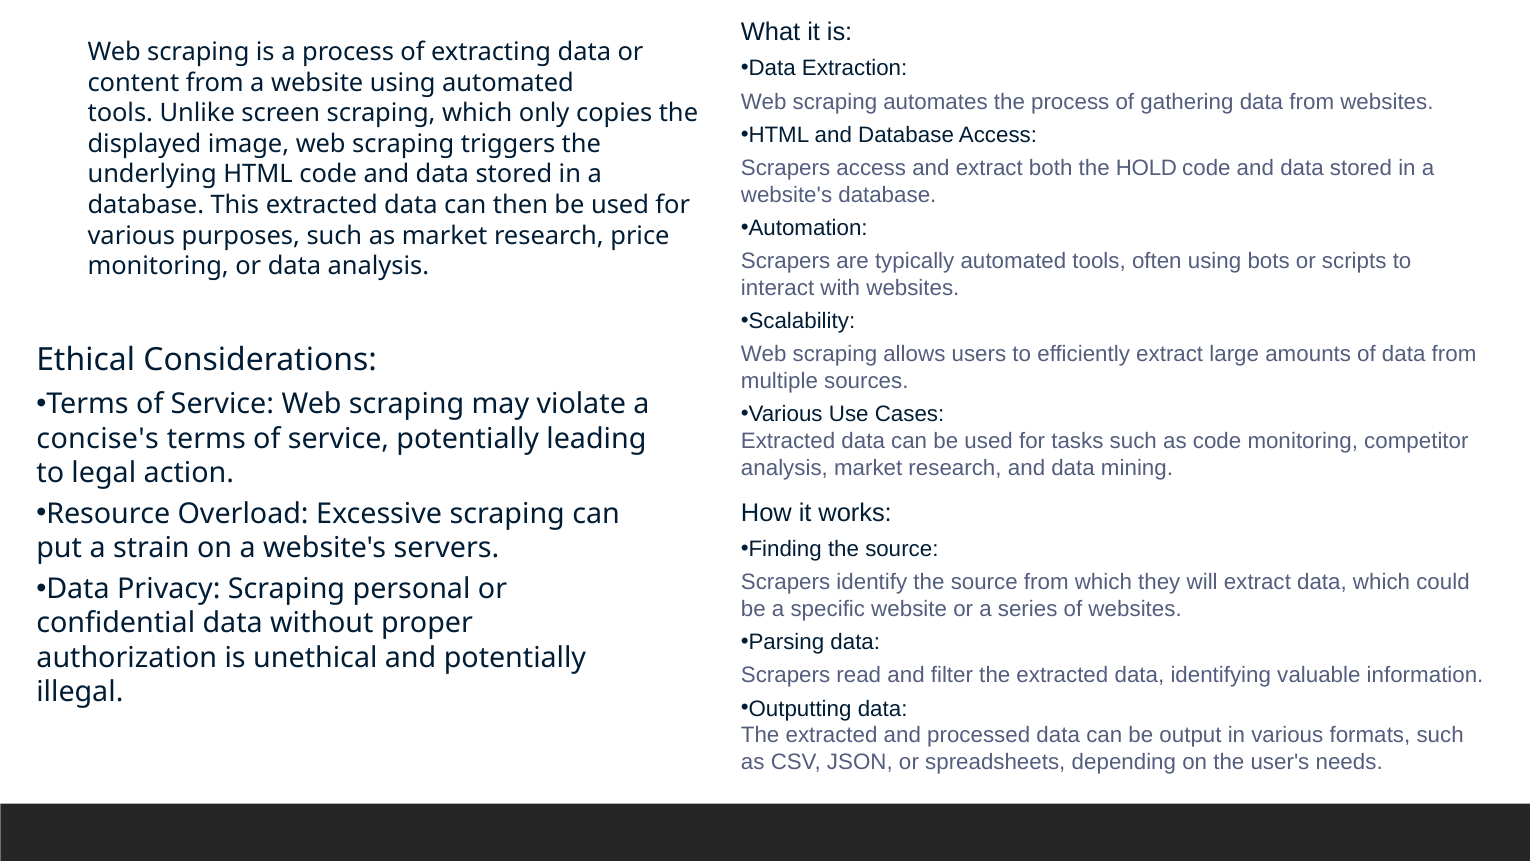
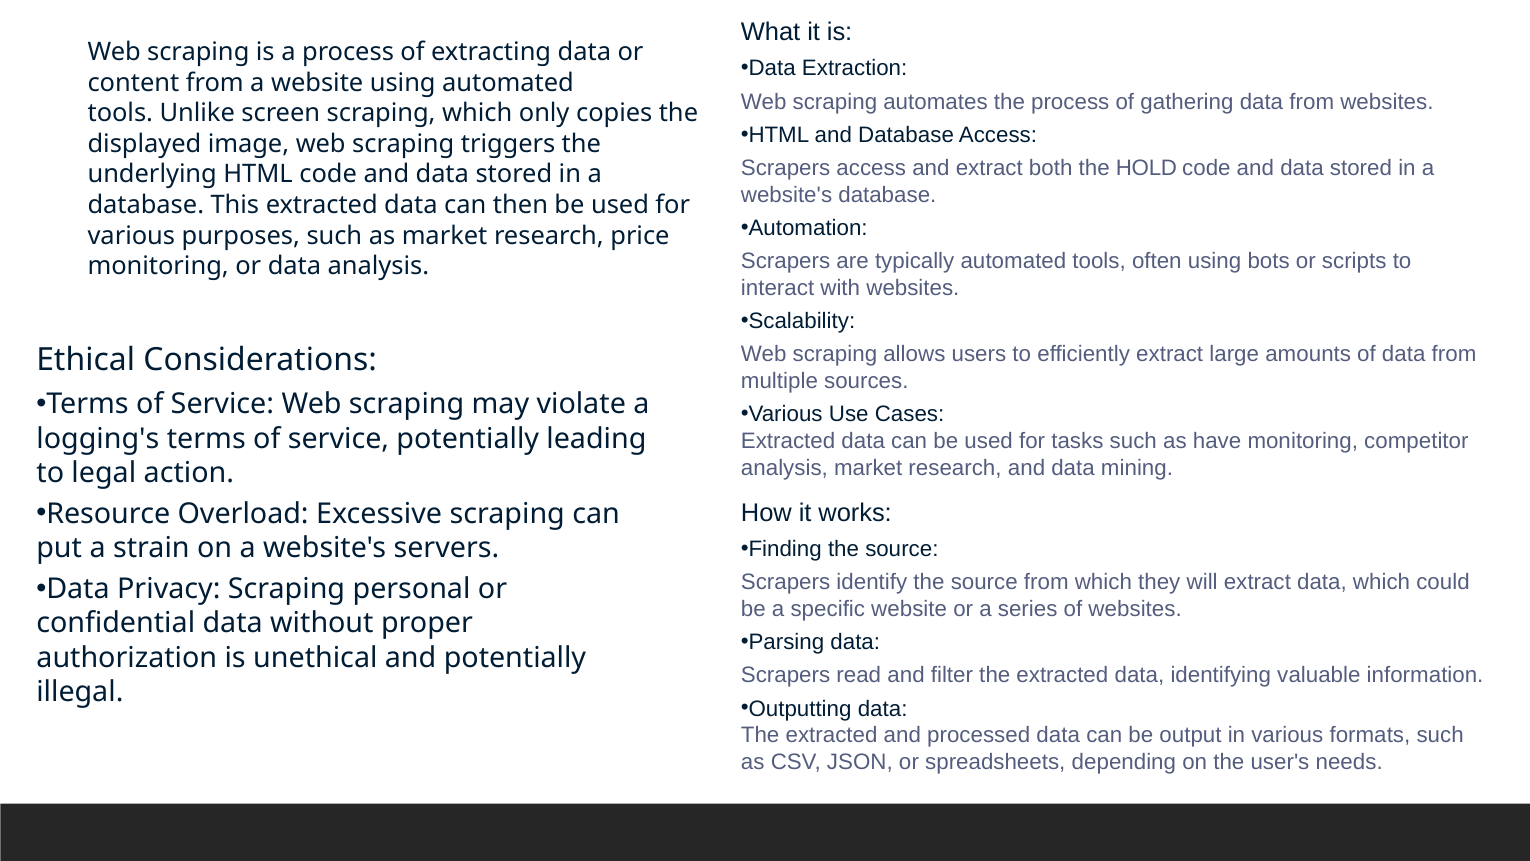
concise's: concise's -> logging's (98, 438)
as code: code -> have (1217, 441)
